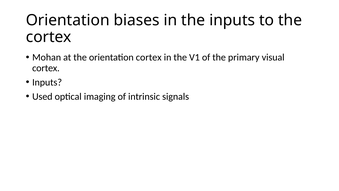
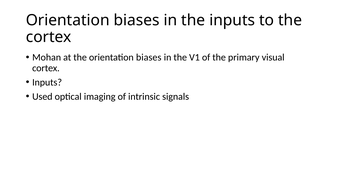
the orientation cortex: cortex -> biases (149, 57)
